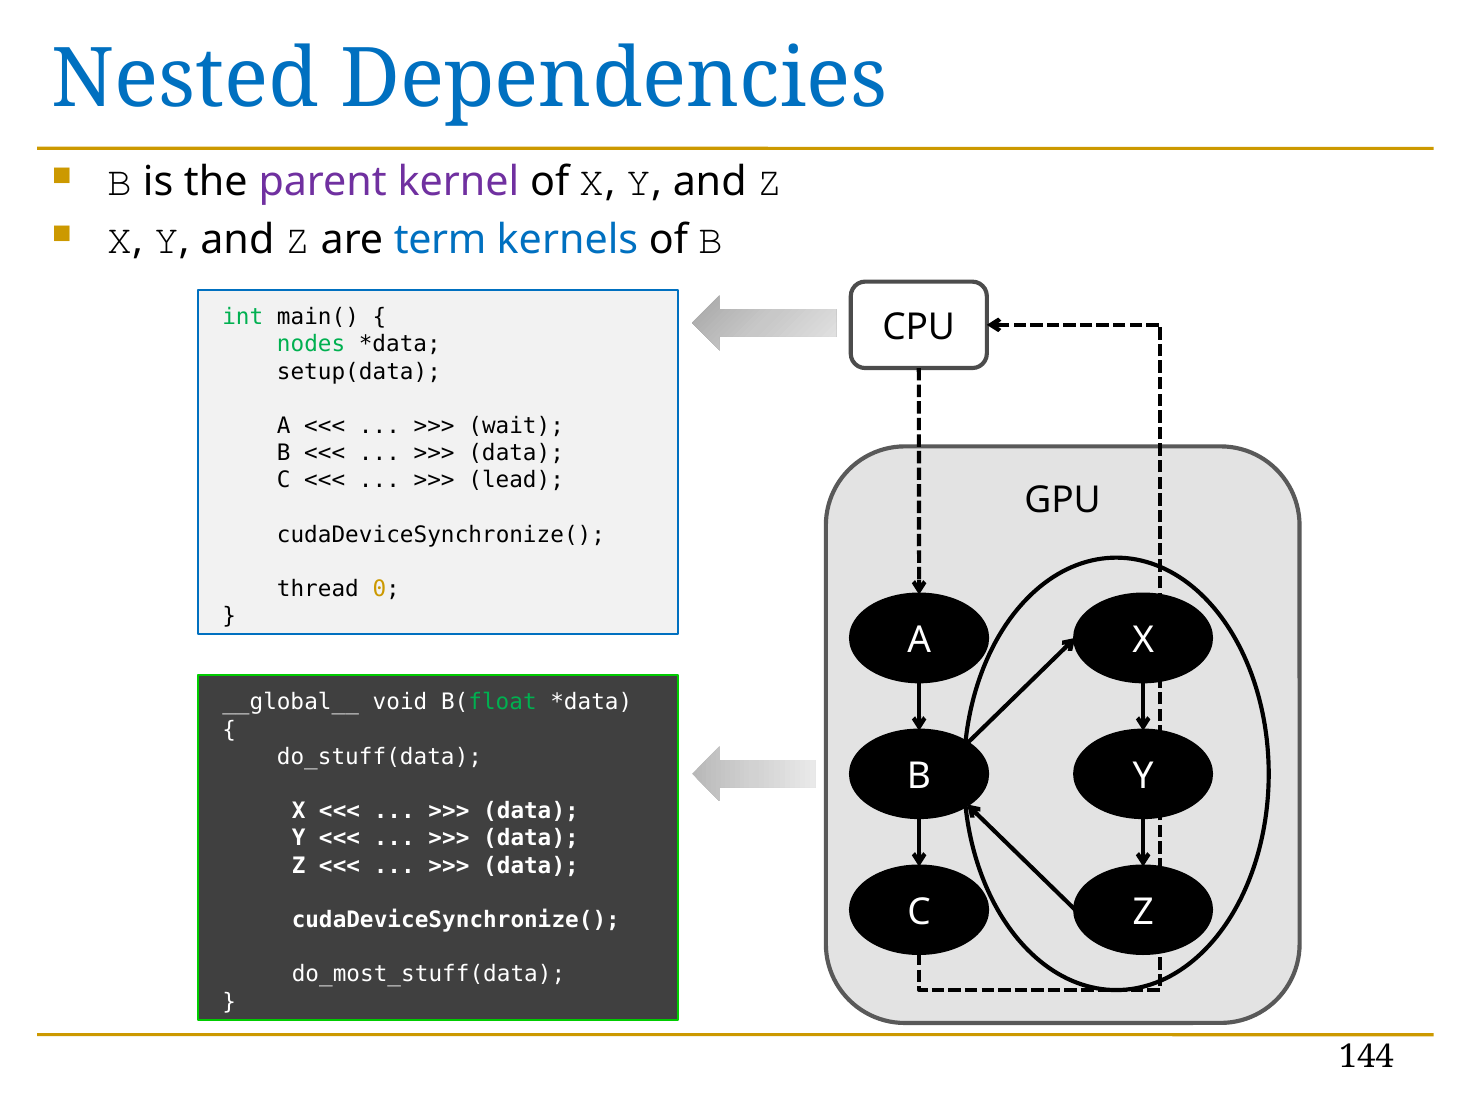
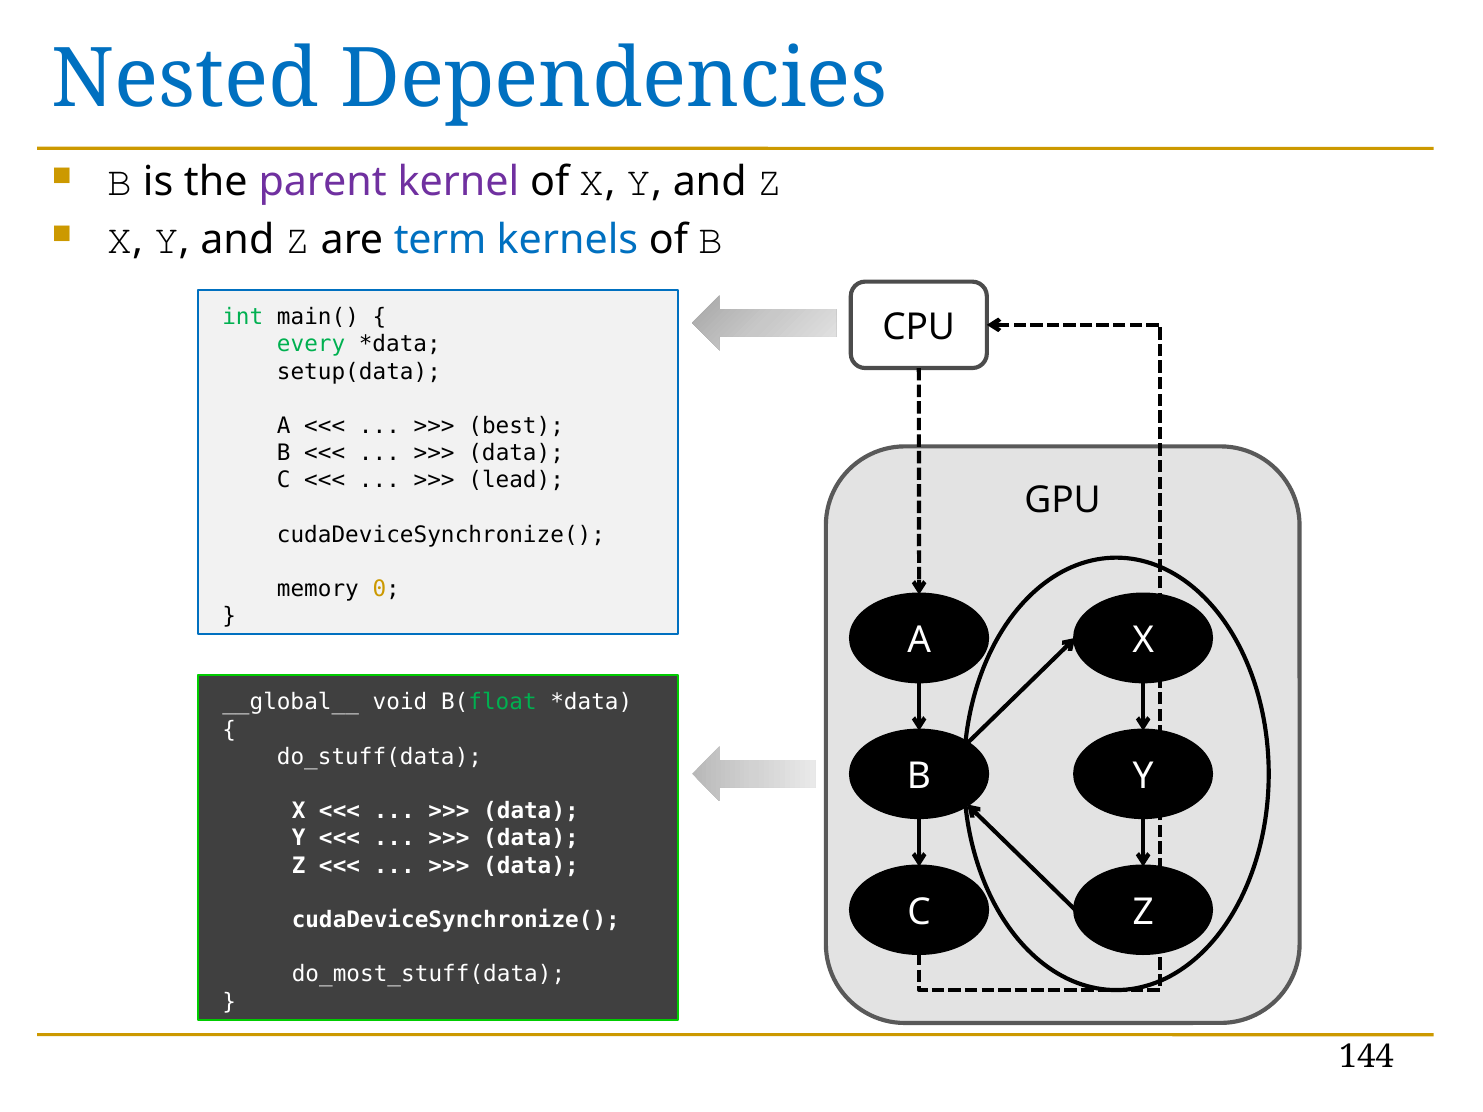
nodes: nodes -> every (311, 344)
wait: wait -> best (516, 426)
thread: thread -> memory (318, 589)
